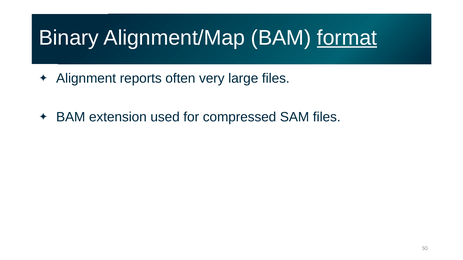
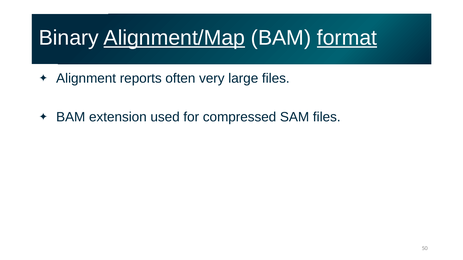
Alignment/Map underline: none -> present (174, 38)
